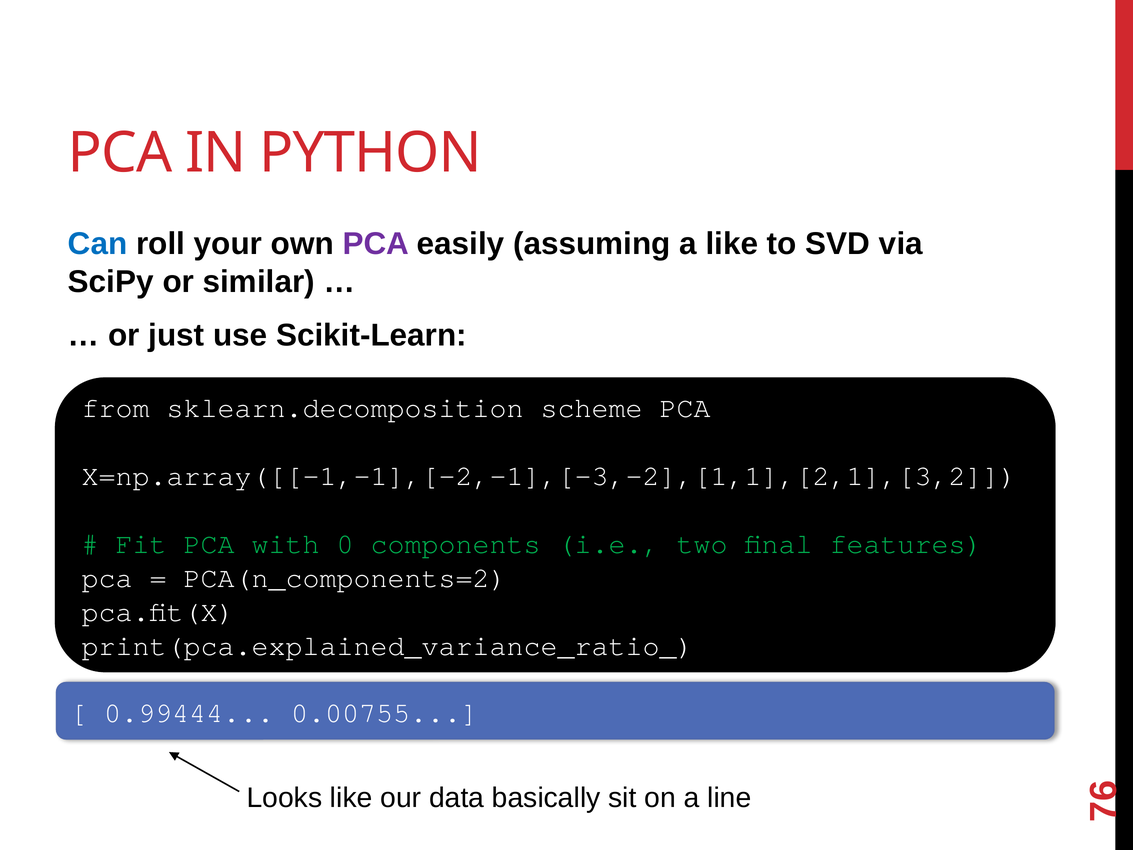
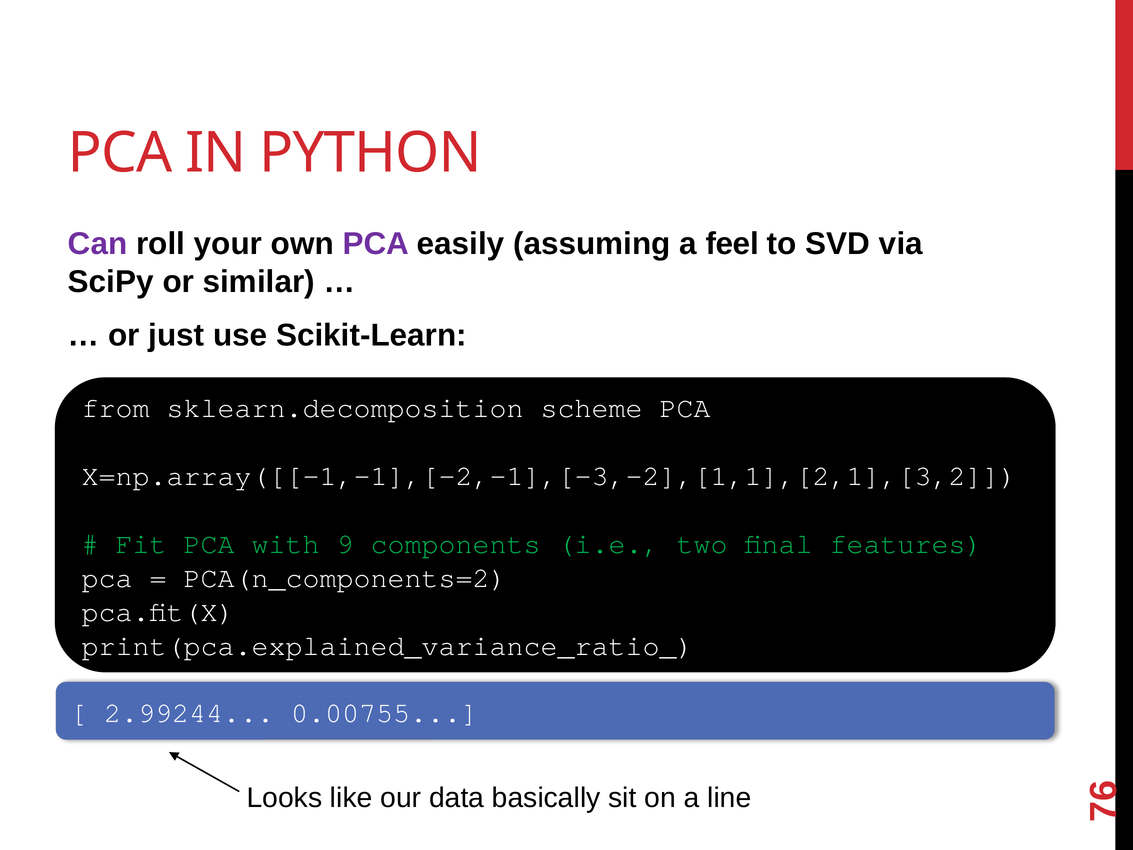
Can colour: blue -> purple (98, 244)
a like: like -> feel (732, 244)
0: 0 -> 9 (345, 544)
0.99444: 0.99444 -> 2.99244 (189, 712)
